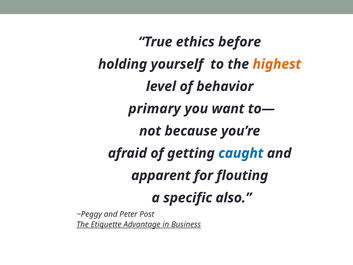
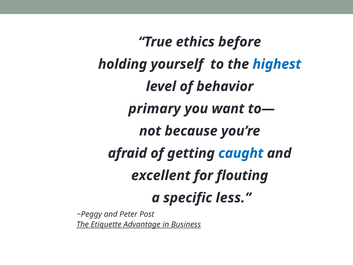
highest colour: orange -> blue (277, 64)
apparent: apparent -> excellent (161, 175)
also: also -> less (233, 198)
